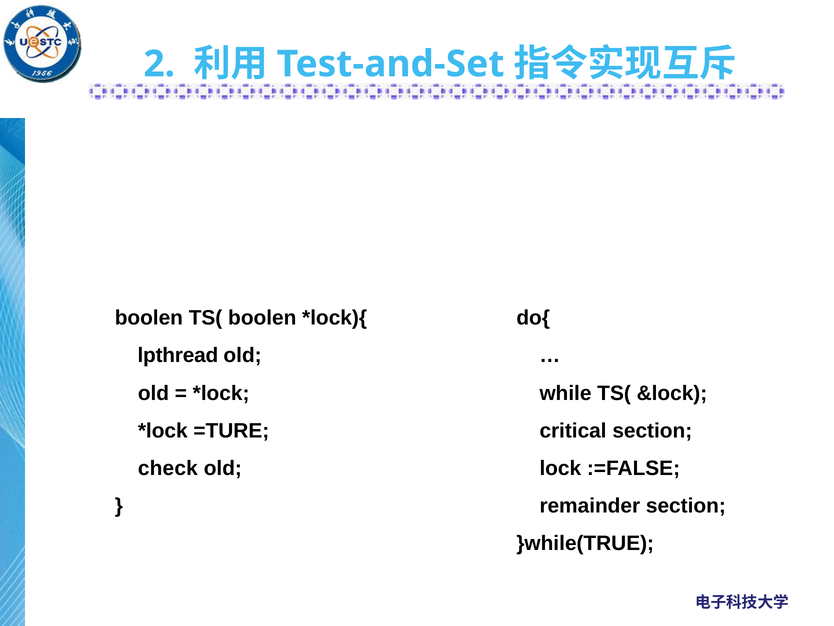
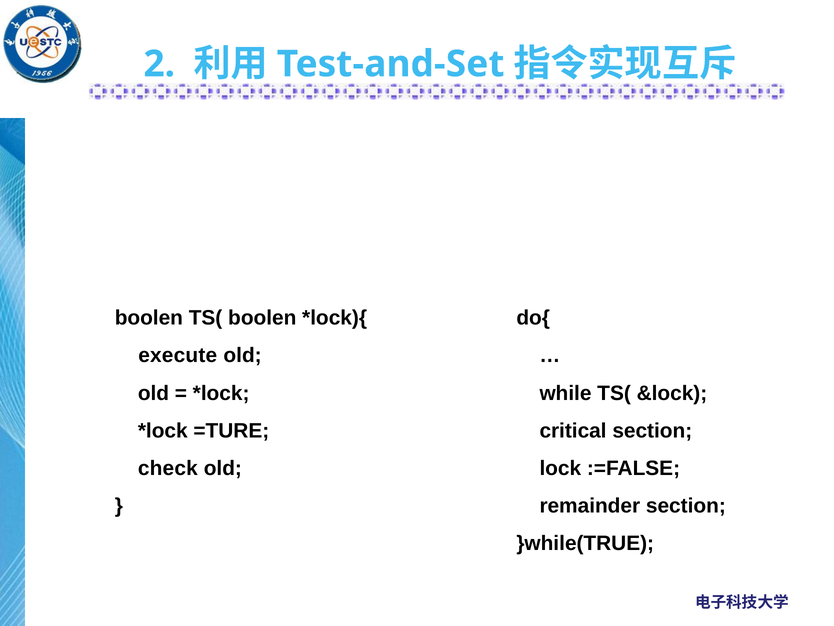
lpthread: lpthread -> execute (178, 355)
